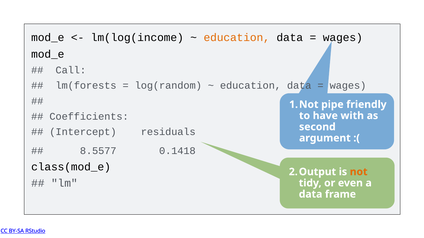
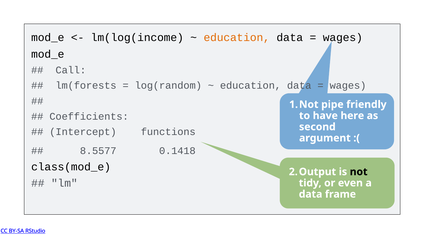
with: with -> here (352, 116)
residuals: residuals -> functions (168, 132)
not colour: orange -> black (359, 172)
